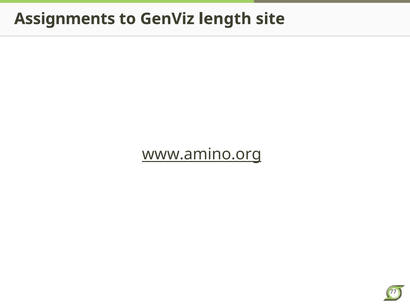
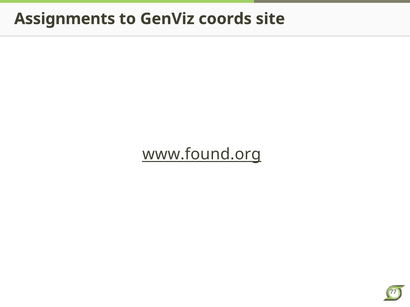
length: length -> coords (225, 19)
www.amino.org: www.amino.org -> www.found.org (202, 154)
